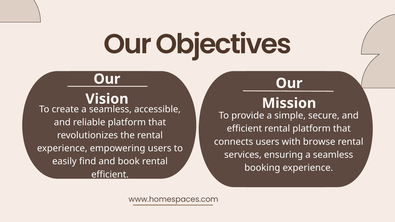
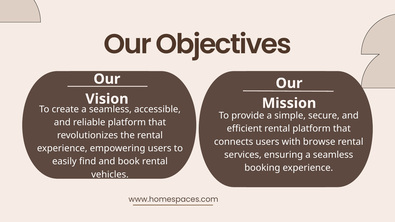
efficient: efficient -> vehicles (110, 175)
